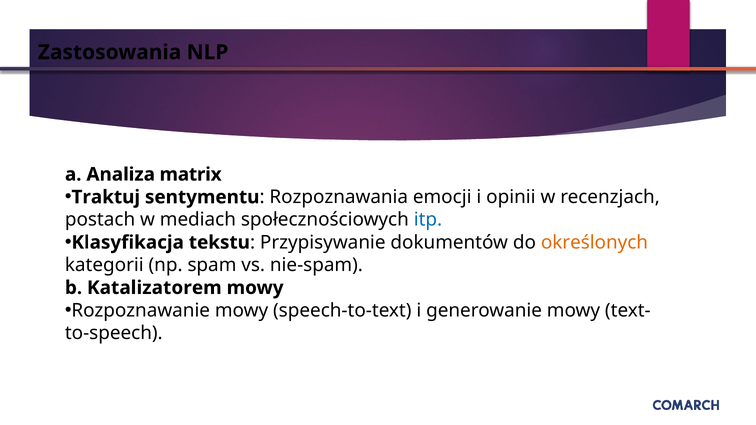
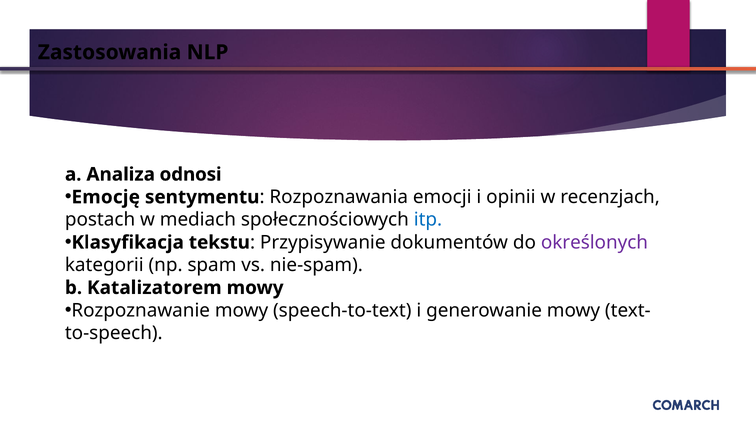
matrix: matrix -> odnosi (191, 175)
Traktuj: Traktuj -> Emocję (106, 197)
określonych colour: orange -> purple (594, 243)
